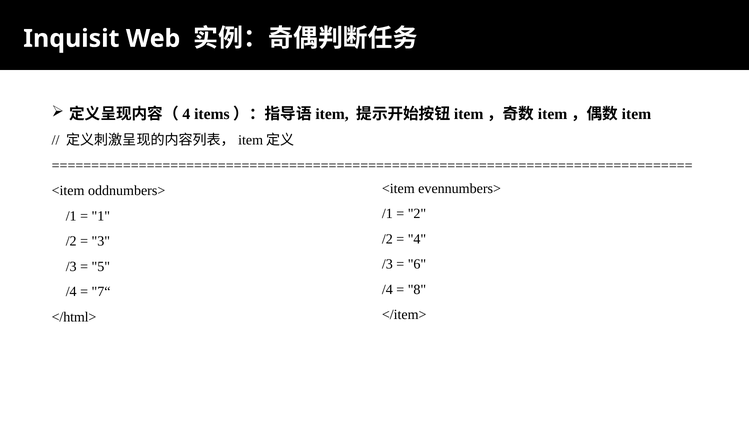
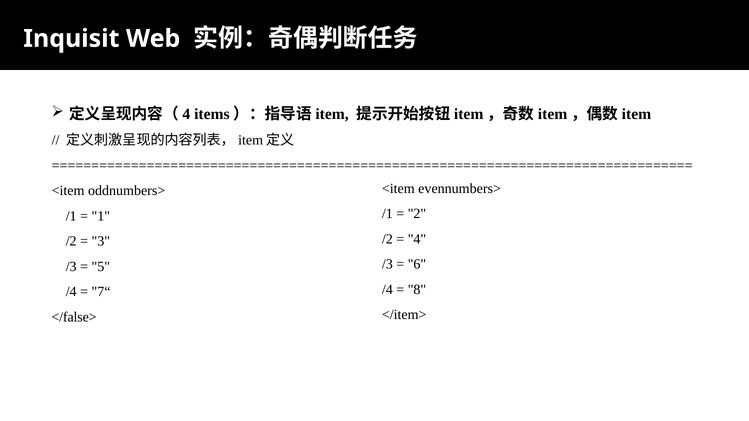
</html>: </html> -> </false> (74, 317)
